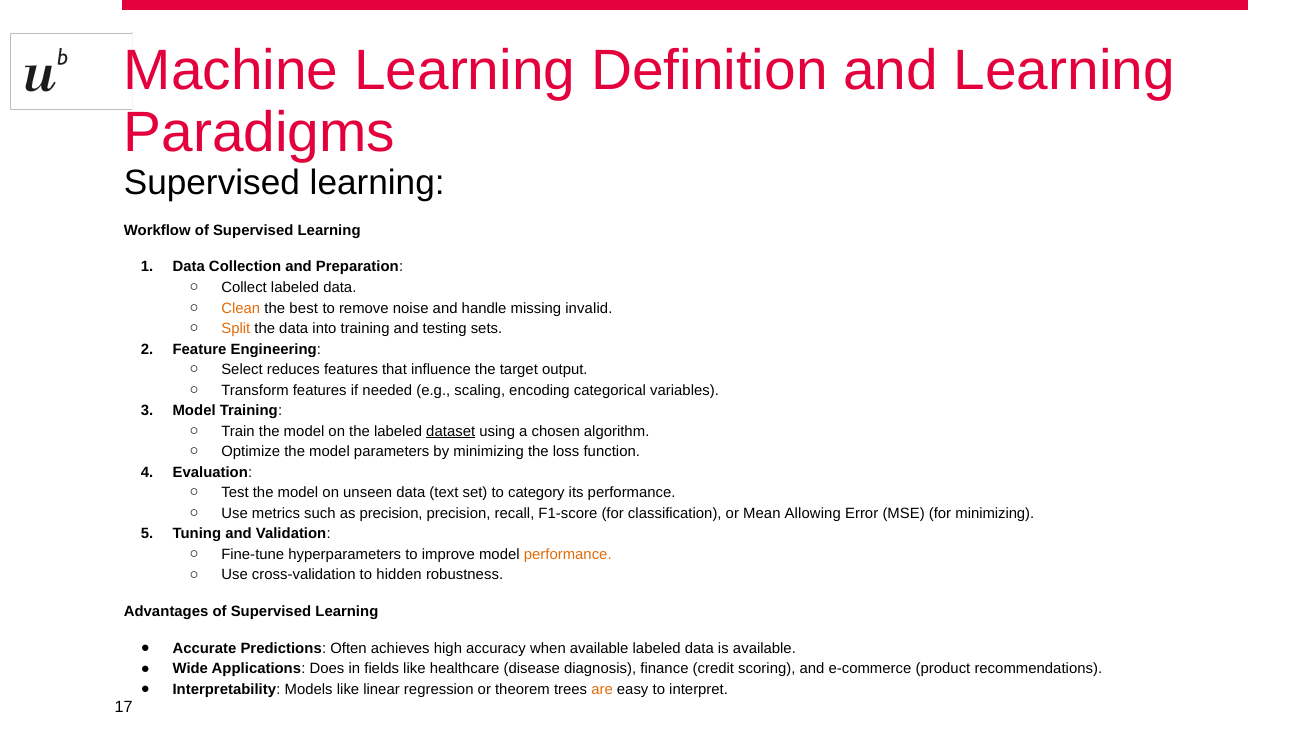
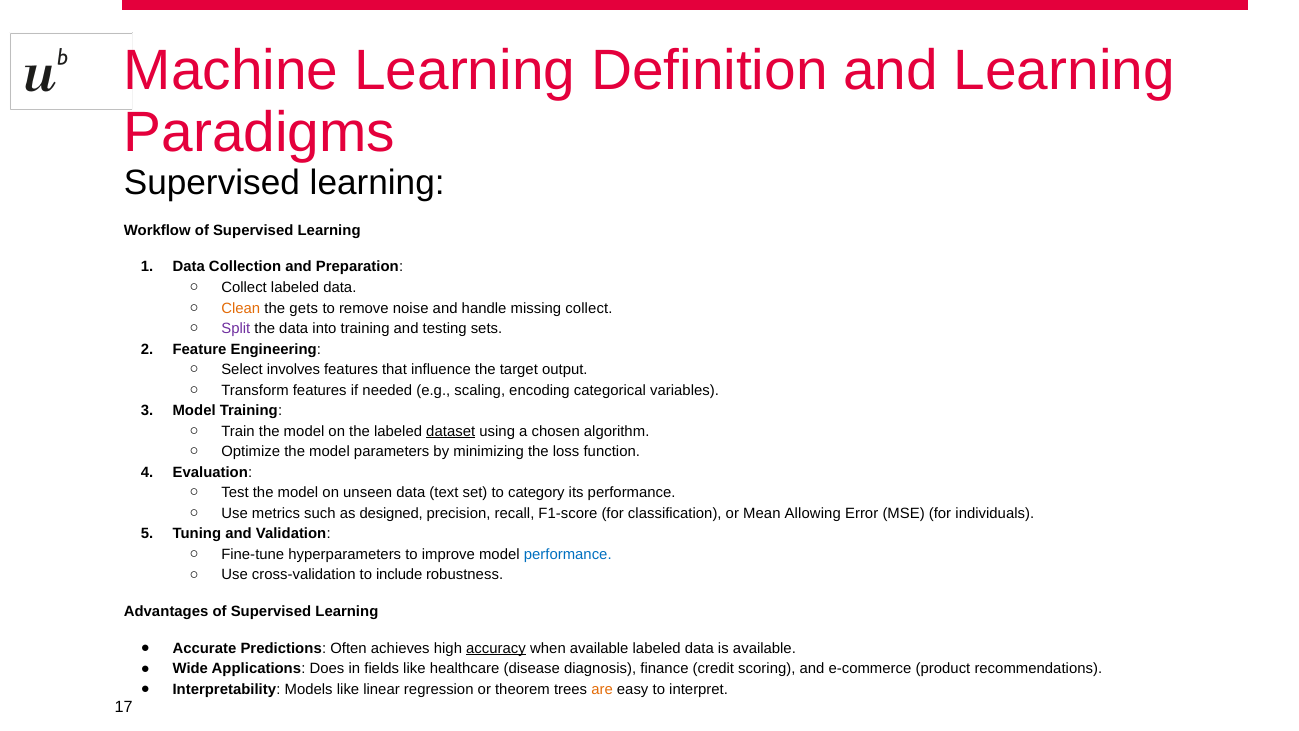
best: best -> gets (304, 308)
missing invalid: invalid -> collect (589, 308)
Split colour: orange -> purple (236, 328)
reduces: reduces -> involves (293, 370)
as precision: precision -> designed (391, 513)
for minimizing: minimizing -> individuals (995, 513)
performance colour: orange -> blue (568, 554)
hidden: hidden -> include (399, 575)
accuracy underline: none -> present (496, 648)
